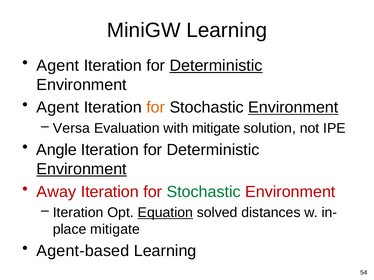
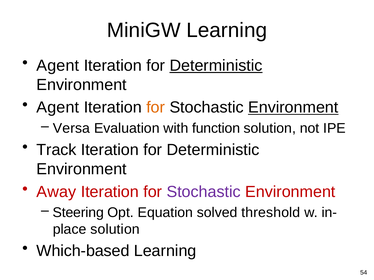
with mitigate: mitigate -> function (216, 128)
Angle: Angle -> Track (56, 150)
Environment underline: present -> none (82, 169)
Stochastic colour: green -> purple (204, 192)
Iteration: Iteration -> Steering (78, 213)
Equation underline: present -> none (165, 213)
distances: distances -> threshold (271, 213)
mitigate: mitigate -> solution (115, 230)
Agent-based: Agent-based -> Which-based (83, 251)
